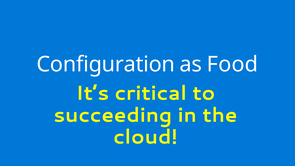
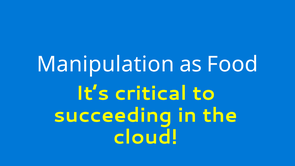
Configuration: Configuration -> Manipulation (106, 64)
